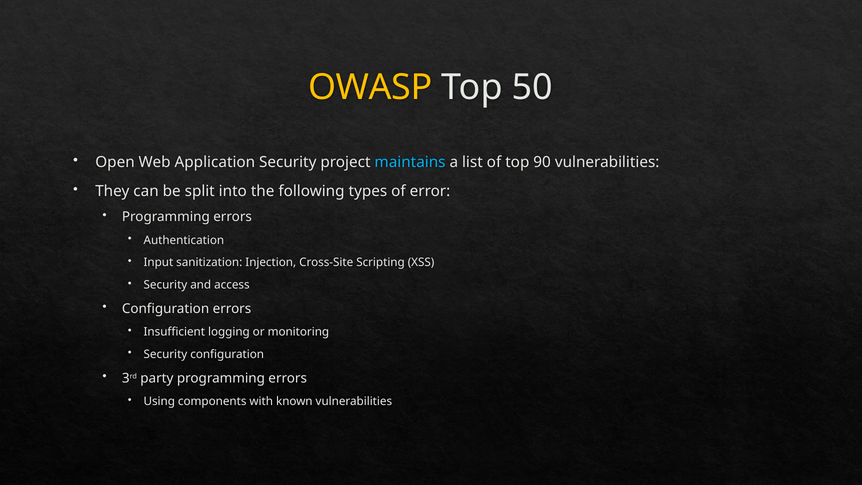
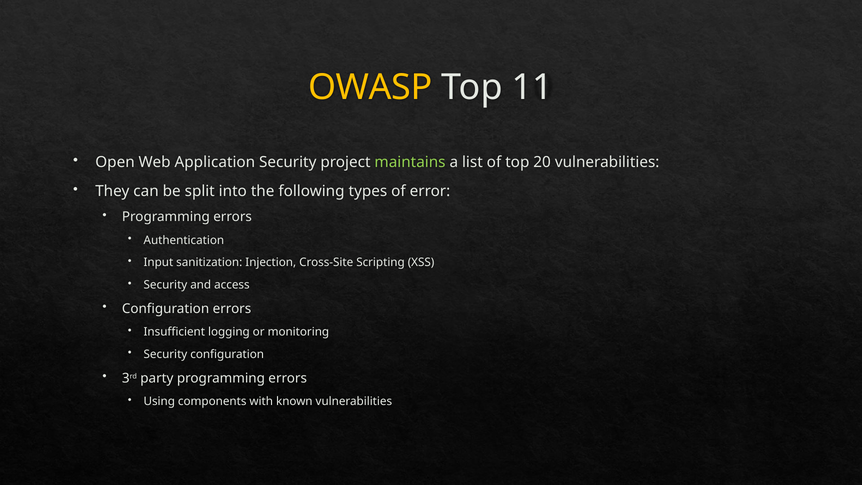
50: 50 -> 11 (532, 87)
maintains colour: light blue -> light green (410, 162)
90: 90 -> 20 (542, 162)
